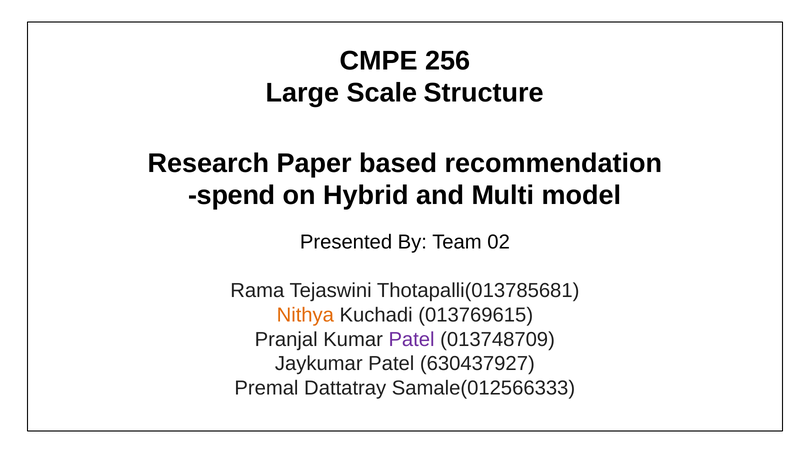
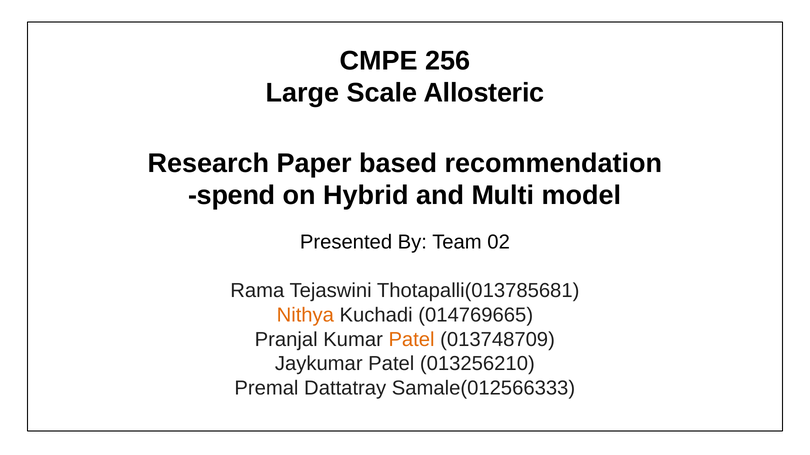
Structure: Structure -> Allosteric (484, 93)
013769615: 013769615 -> 014769665 (476, 316)
Patel colour: purple -> orange (412, 340)
630437927: 630437927 -> 013256210 (477, 364)
